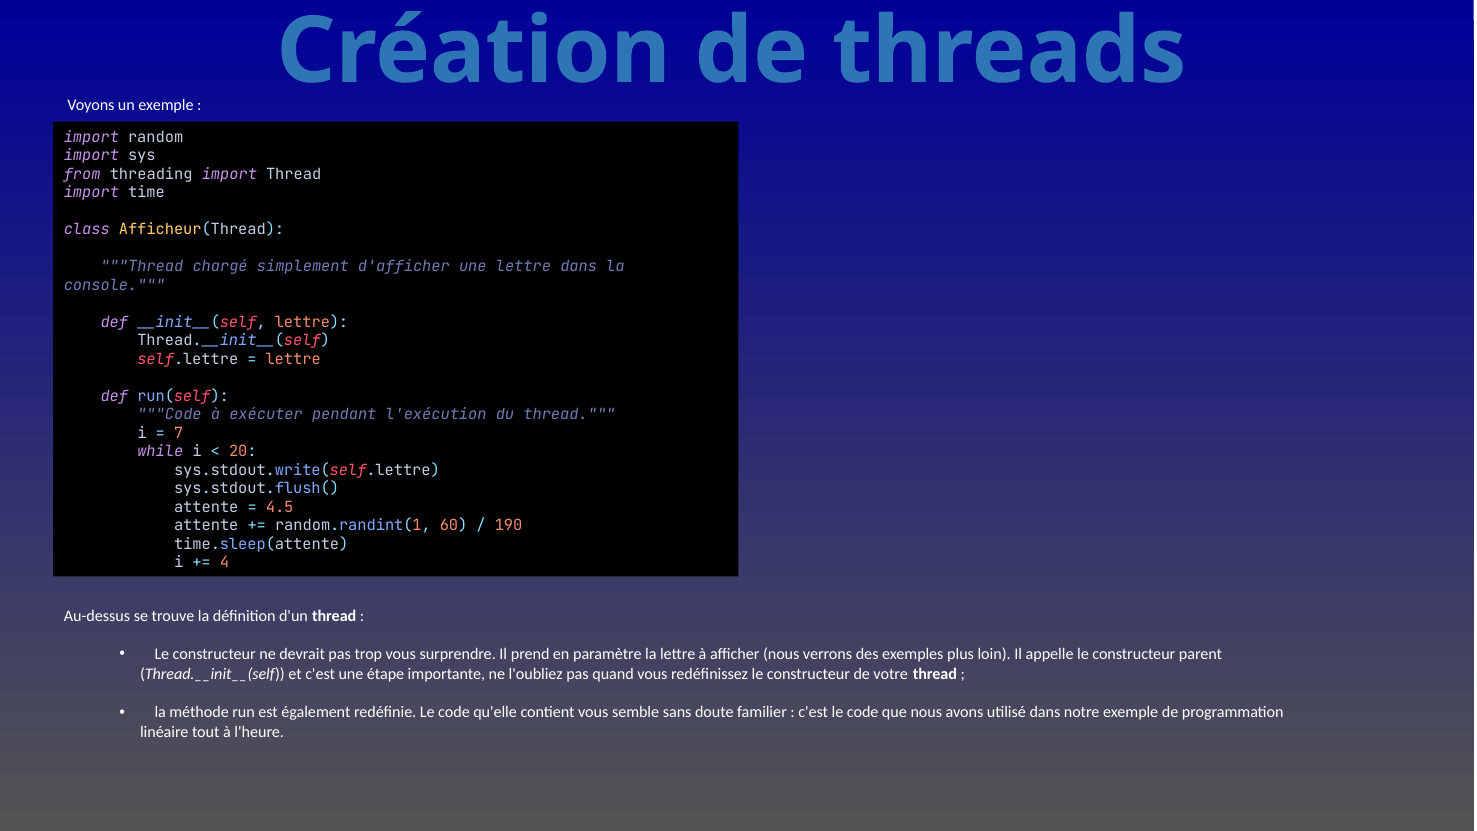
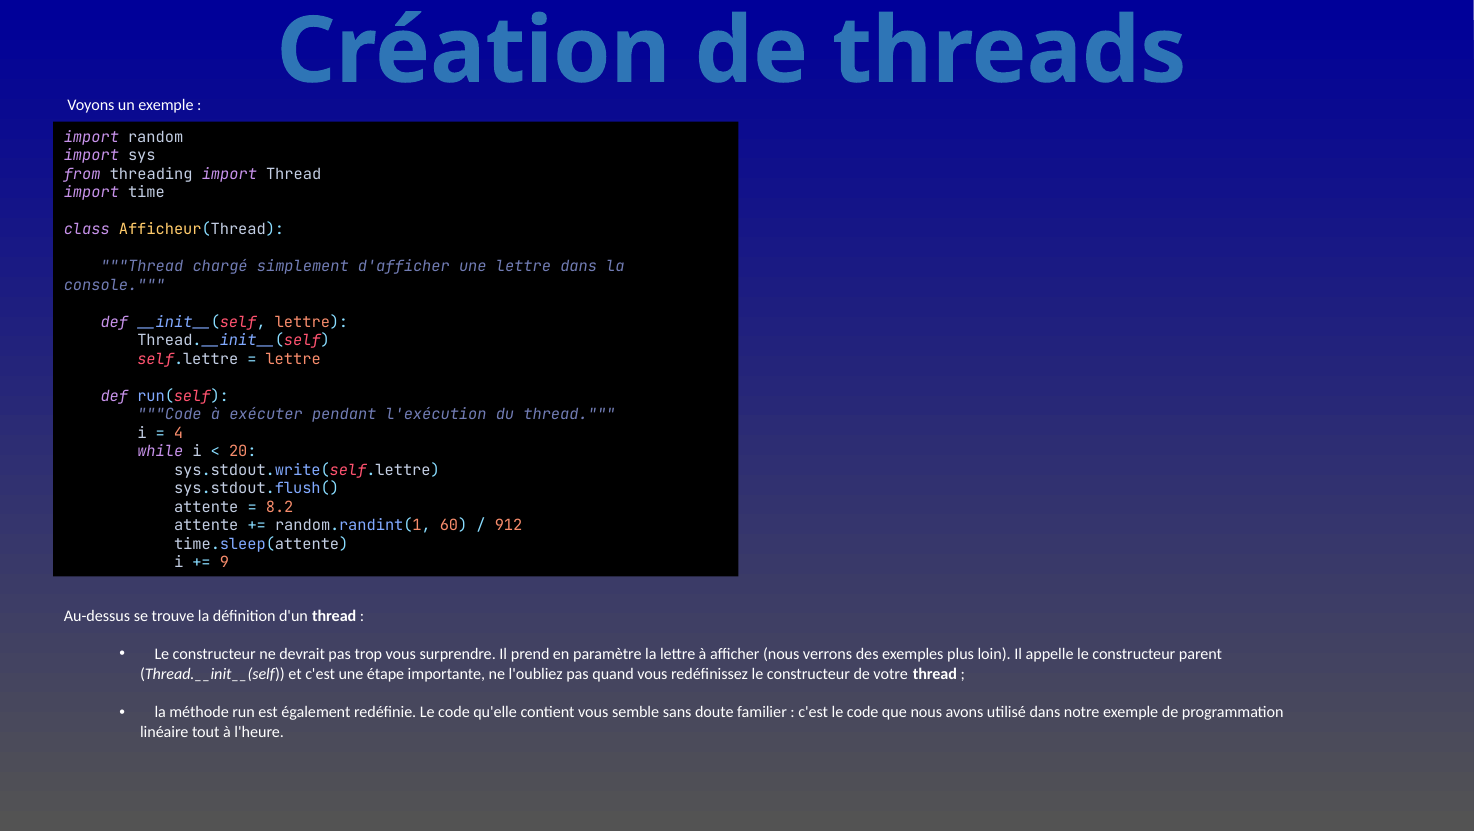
7: 7 -> 4 (179, 433)
4.5: 4.5 -> 8.2 (280, 507)
190: 190 -> 912 (509, 526)
4: 4 -> 9 (225, 563)
